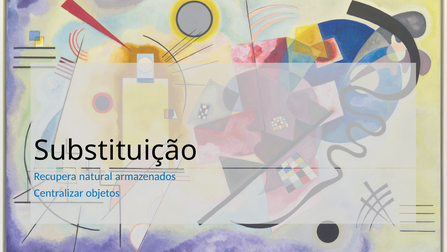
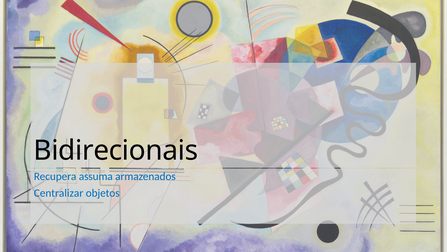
Substituição: Substituição -> Bidirecionais (116, 150)
natural: natural -> assuma (96, 176)
